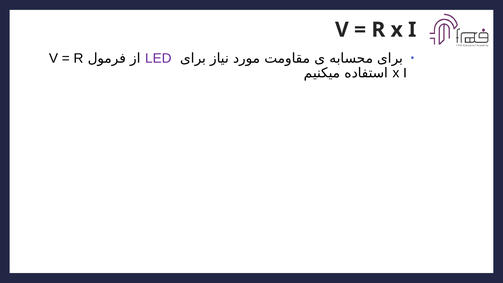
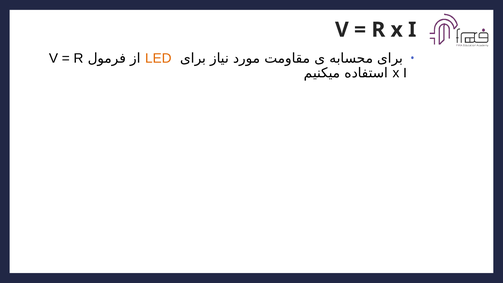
LED colour: purple -> orange (158, 58)
